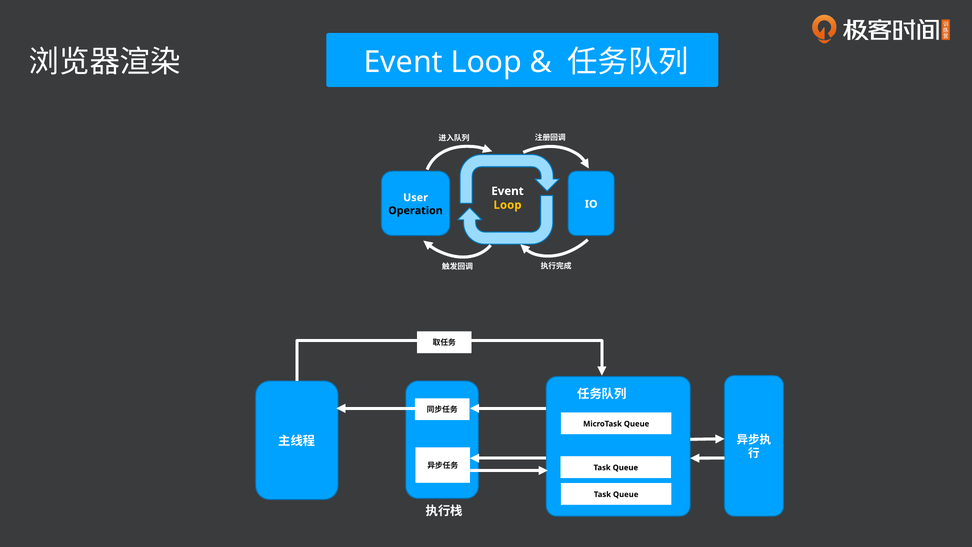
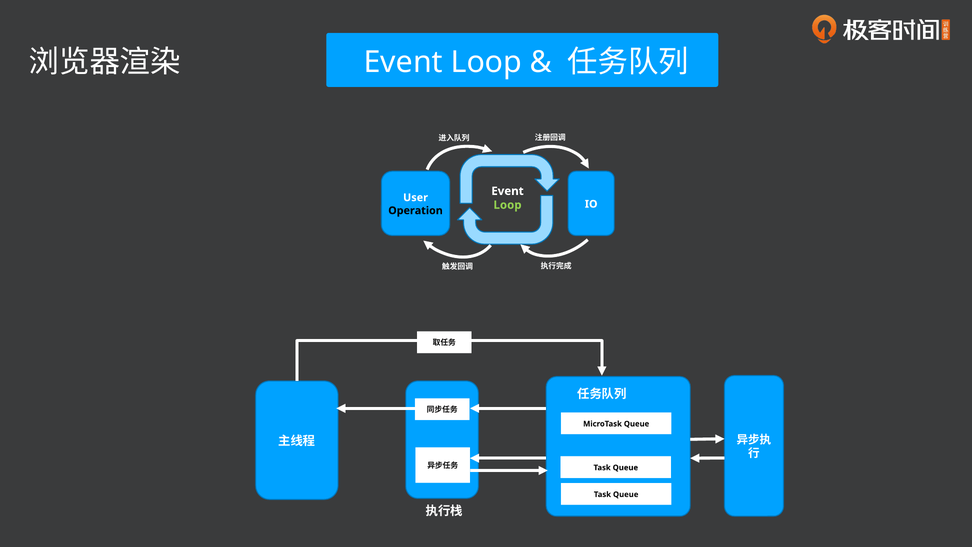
Loop colour: yellow -> light green (508, 205)
